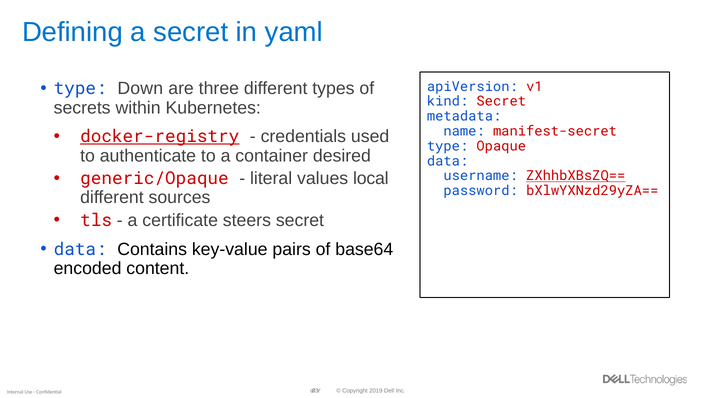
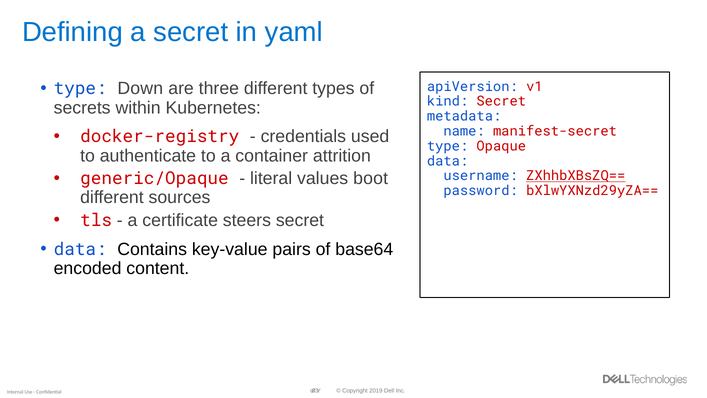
docker-registry underline: present -> none (160, 136)
desired: desired -> attrition (342, 156)
local: local -> boot (371, 178)
